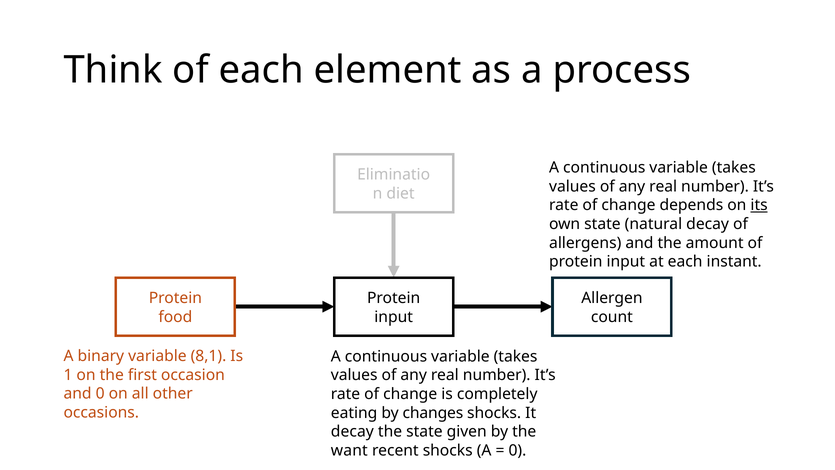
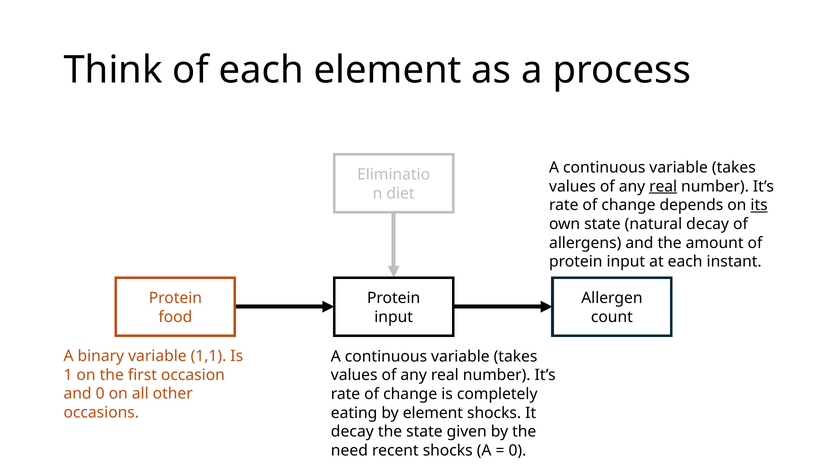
real underline: none -> present (663, 186)
8,1: 8,1 -> 1,1 (208, 356)
by changes: changes -> element (433, 413)
want: want -> need (349, 450)
